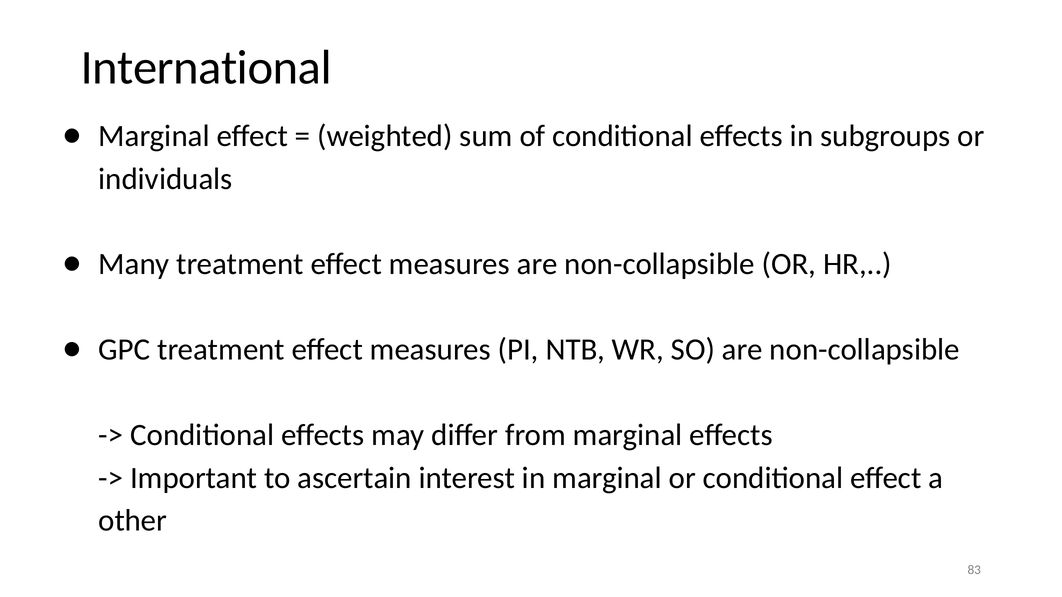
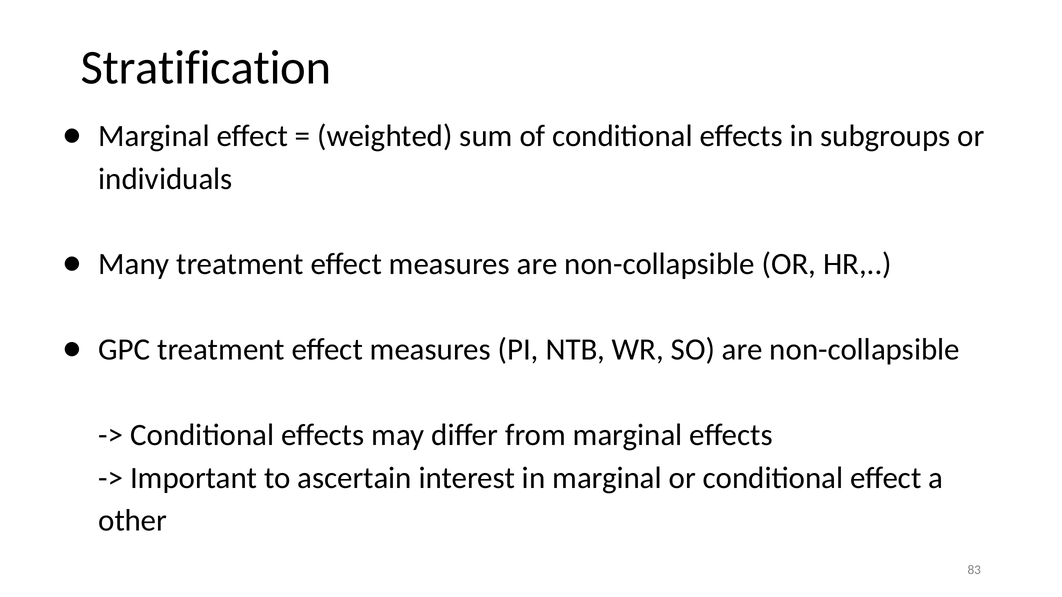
International: International -> Stratification (206, 68)
